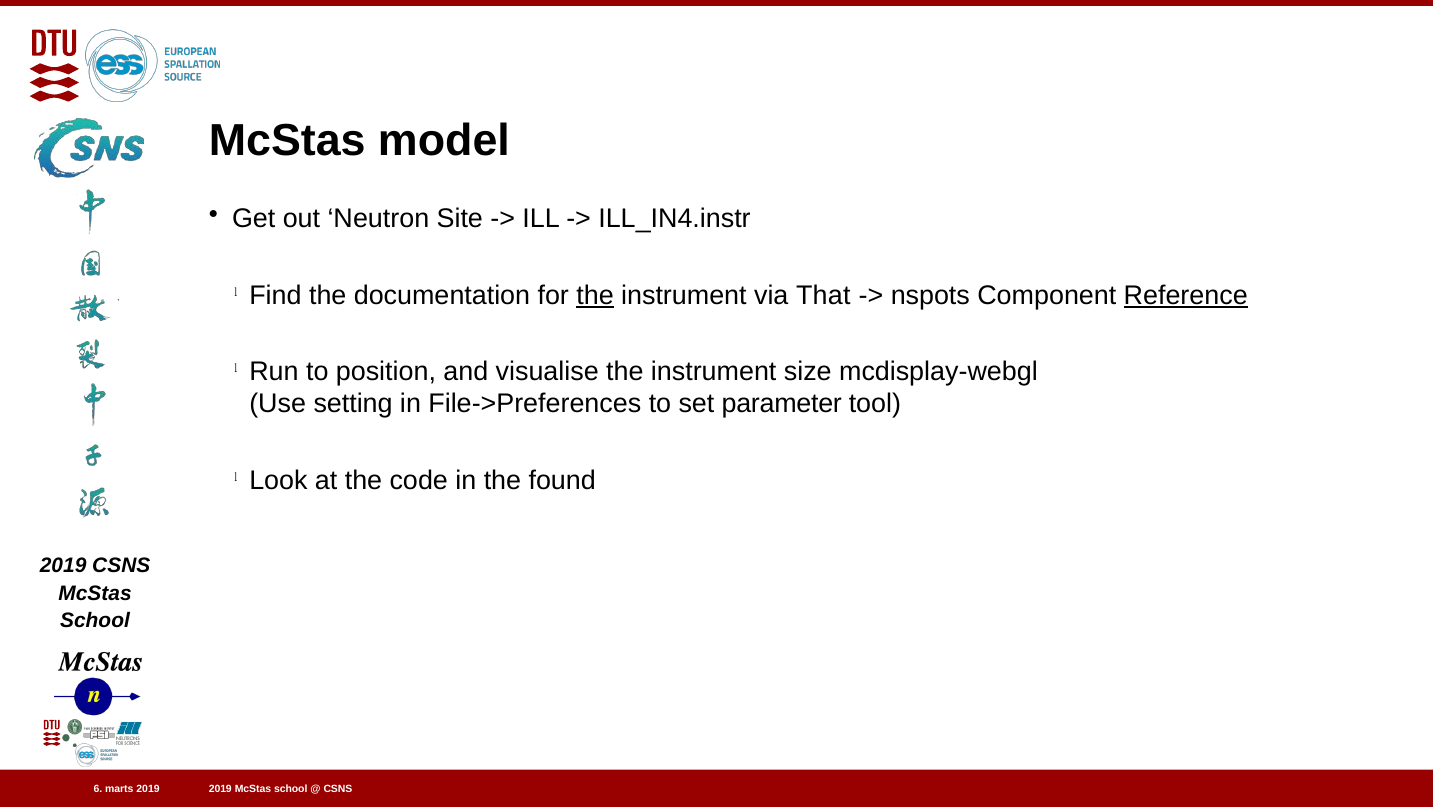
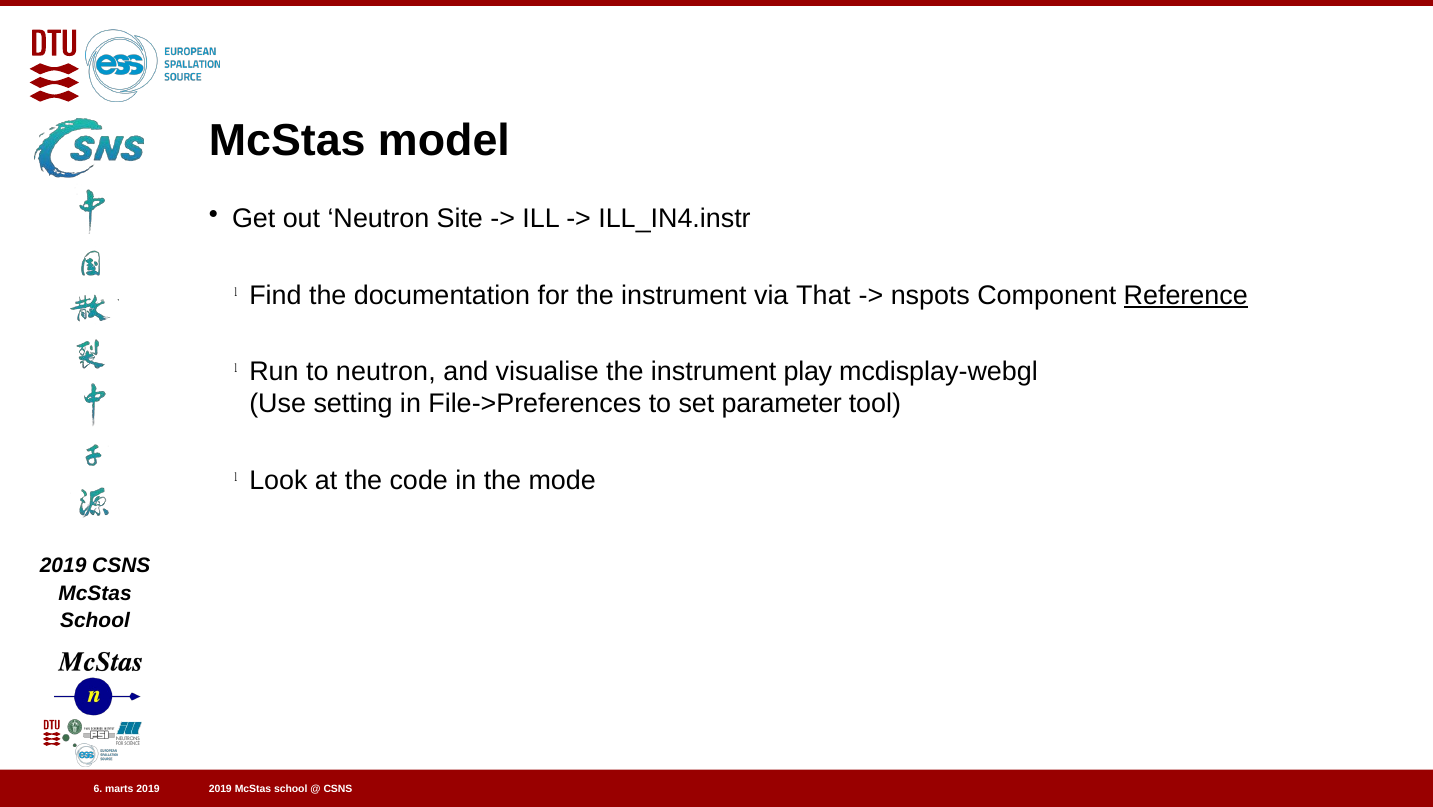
the underline: present -> none (595, 295)
to position: position -> neutron (386, 372)
size: size -> play (808, 372)
found: found -> mode (562, 481)
